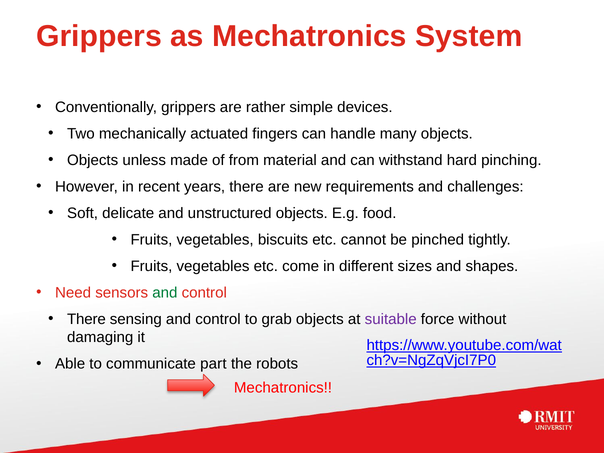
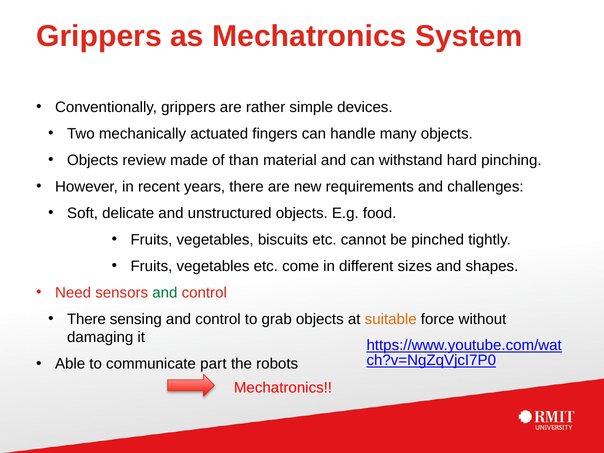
unless: unless -> review (144, 160)
from: from -> than (244, 160)
suitable colour: purple -> orange (391, 319)
